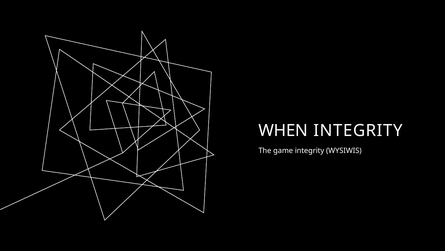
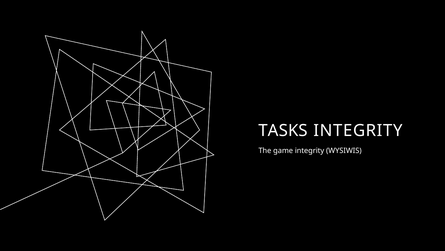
WHEN: WHEN -> TASKS (283, 130)
